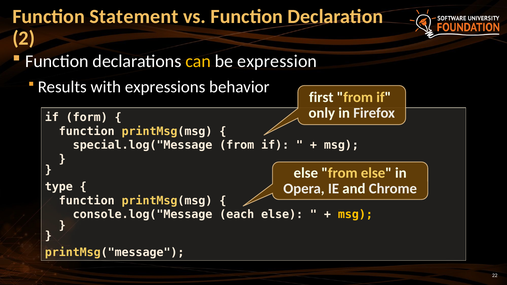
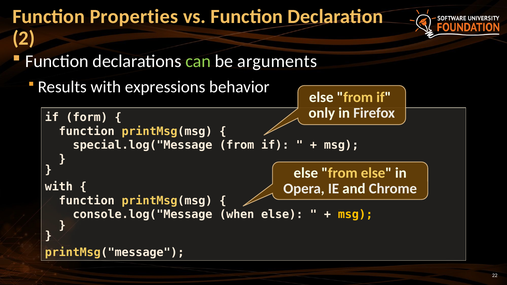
Statement: Statement -> Properties (134, 17)
can colour: yellow -> light green (198, 61)
expression: expression -> arguments (277, 61)
first: first -> else (321, 97)
type: type -> with (59, 187)
each: each -> when (237, 215)
